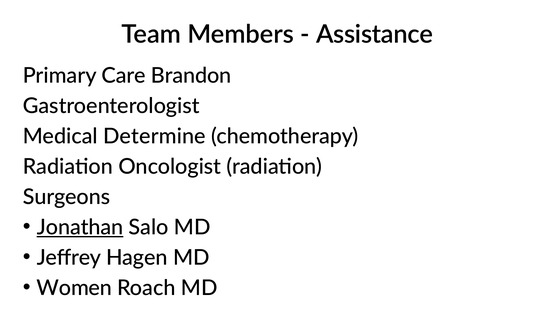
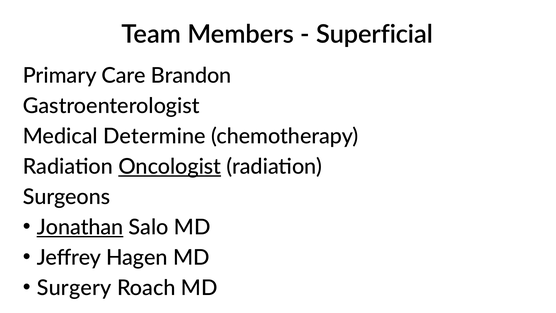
Assistance: Assistance -> Superficial (374, 34)
Oncologist underline: none -> present (170, 167)
Women: Women -> Surgery (74, 288)
